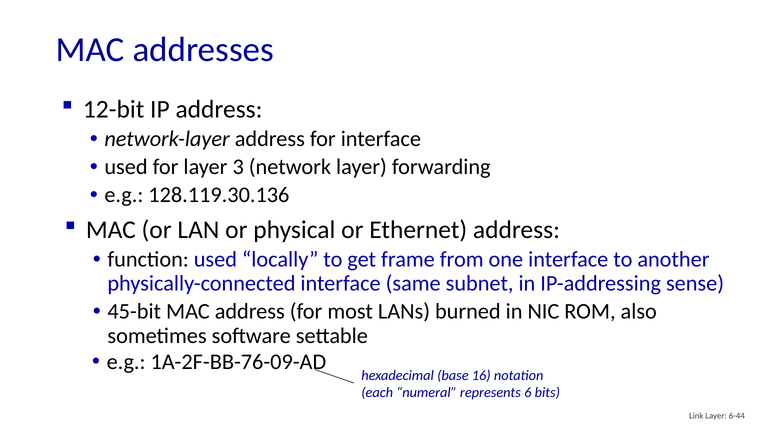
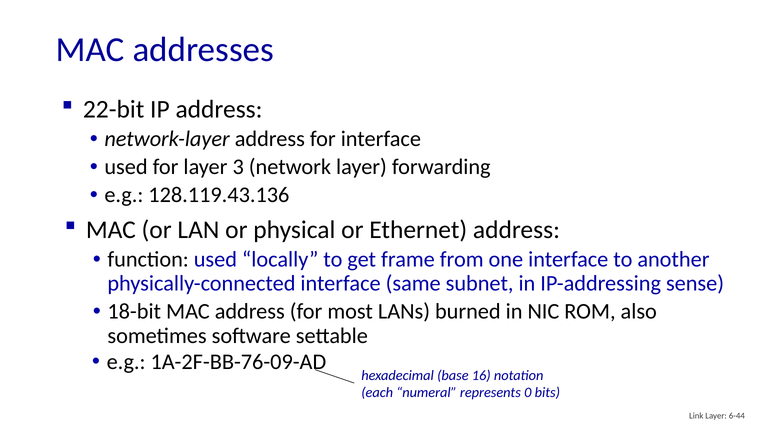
12-bit: 12-bit -> 22-bit (114, 109)
128.119.30.136: 128.119.30.136 -> 128.119.43.136 (219, 195)
45-bit: 45-bit -> 18-bit (134, 312)
6: 6 -> 0 (528, 393)
